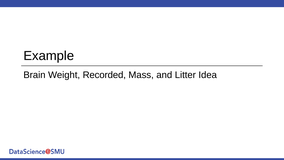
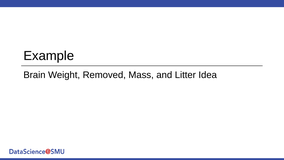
Recorded: Recorded -> Removed (104, 75)
